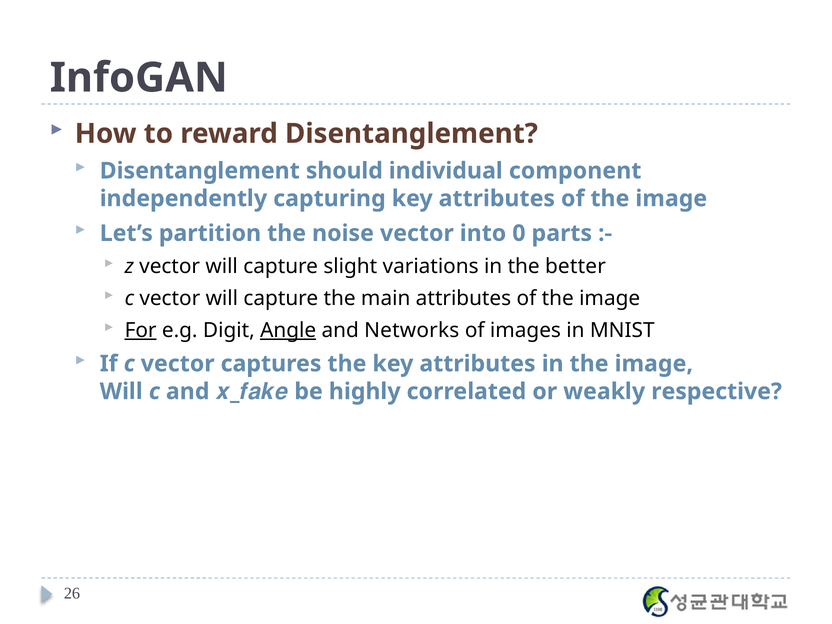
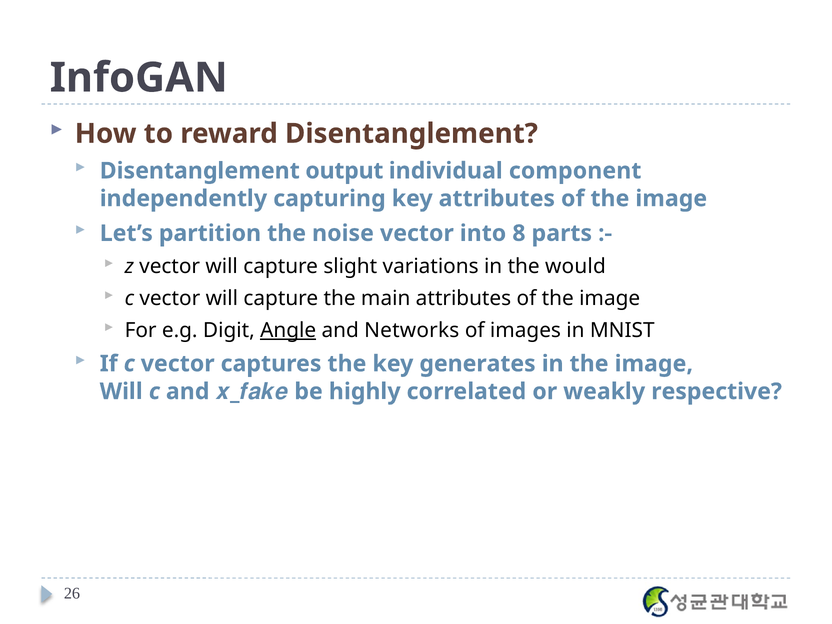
should: should -> output (344, 171)
0: 0 -> 8 (519, 233)
better: better -> would (575, 266)
For underline: present -> none (141, 330)
the key attributes: attributes -> generates (478, 364)
